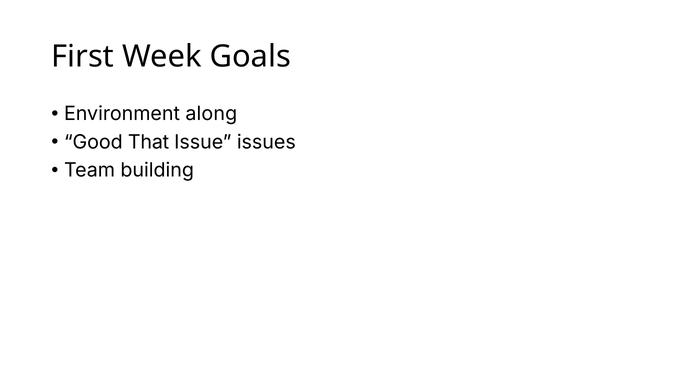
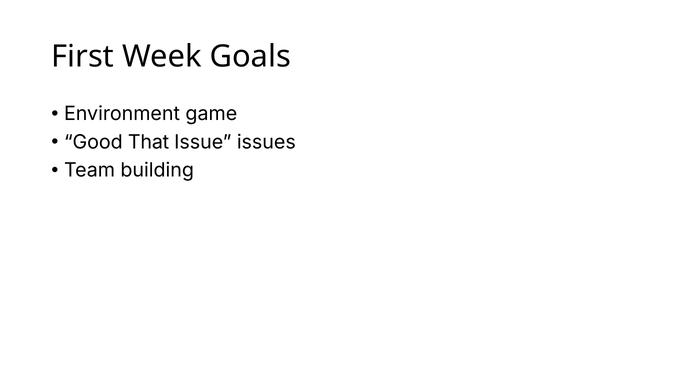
along: along -> game (211, 114)
